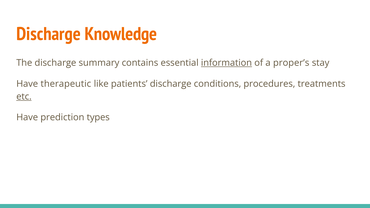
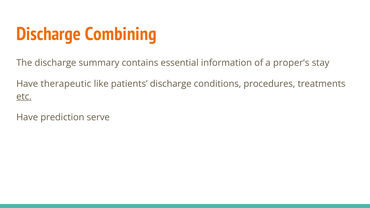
Knowledge: Knowledge -> Combining (121, 34)
information underline: present -> none (226, 63)
types: types -> serve (98, 118)
